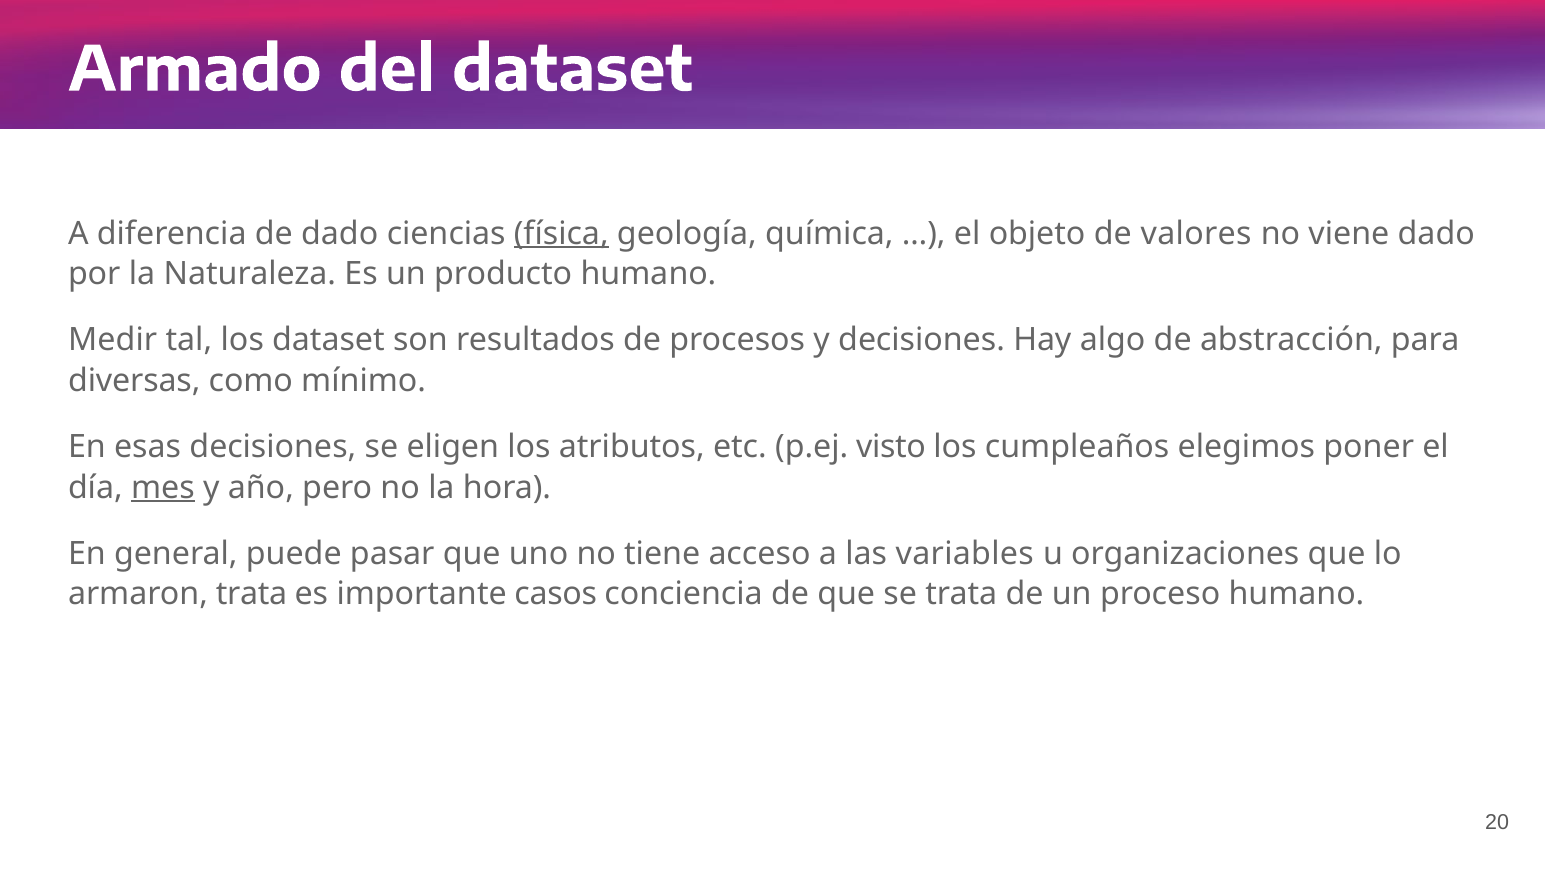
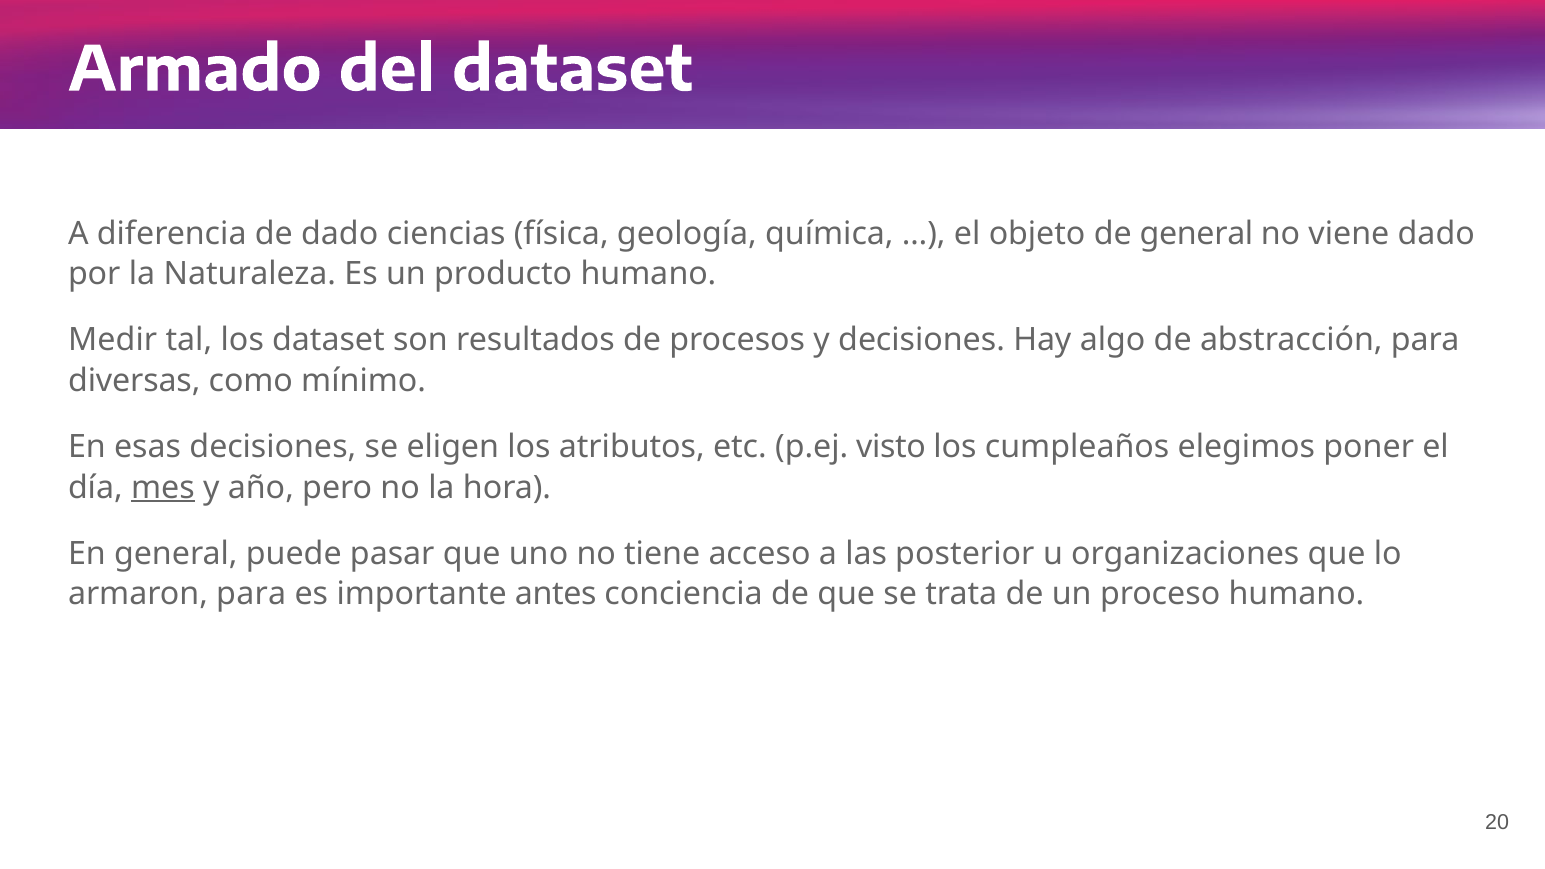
física underline: present -> none (561, 234)
de valores: valores -> general (1196, 234)
variables: variables -> posterior (965, 554)
armaron trata: trata -> para (251, 594)
casos: casos -> antes (556, 594)
